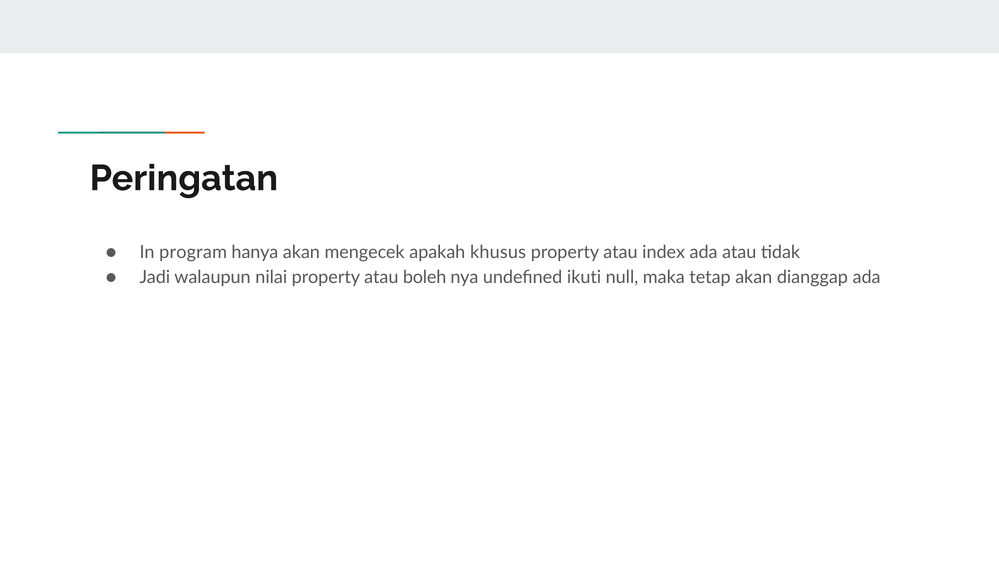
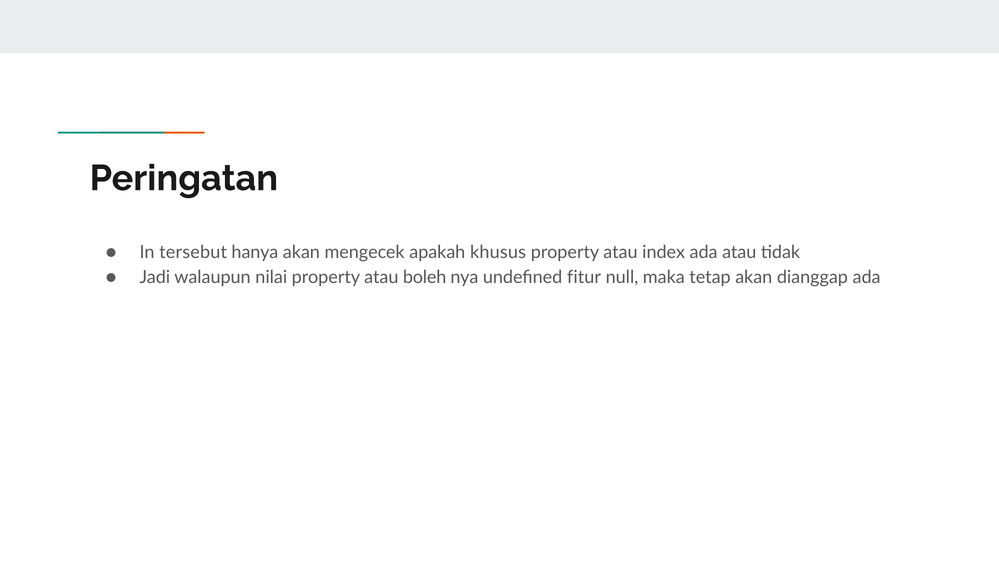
program: program -> tersebut (193, 252)
ikuti: ikuti -> fitur (584, 277)
